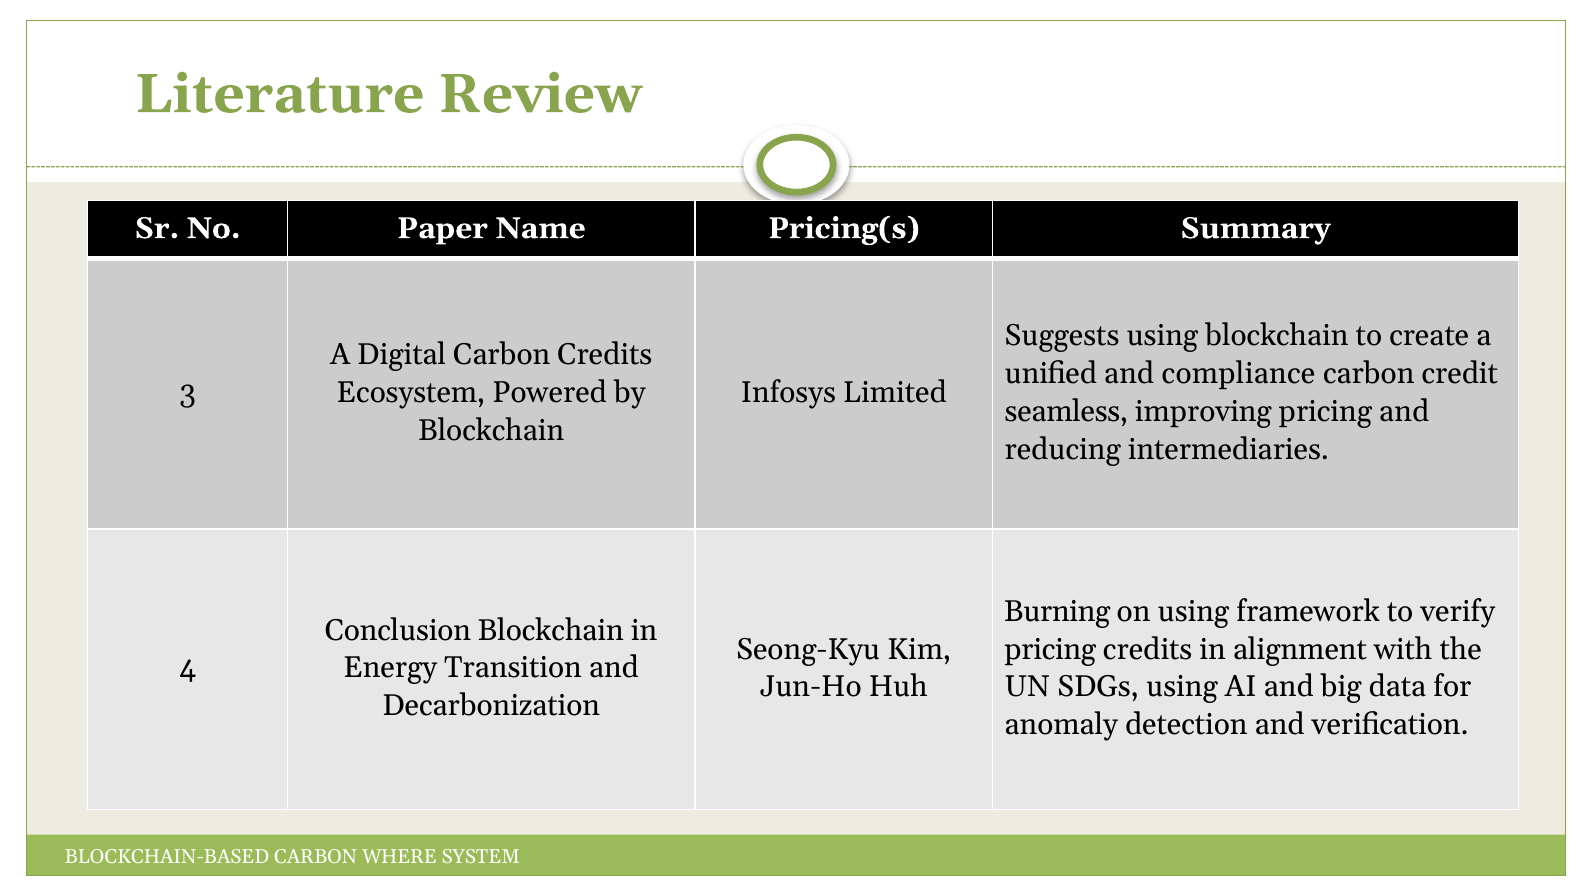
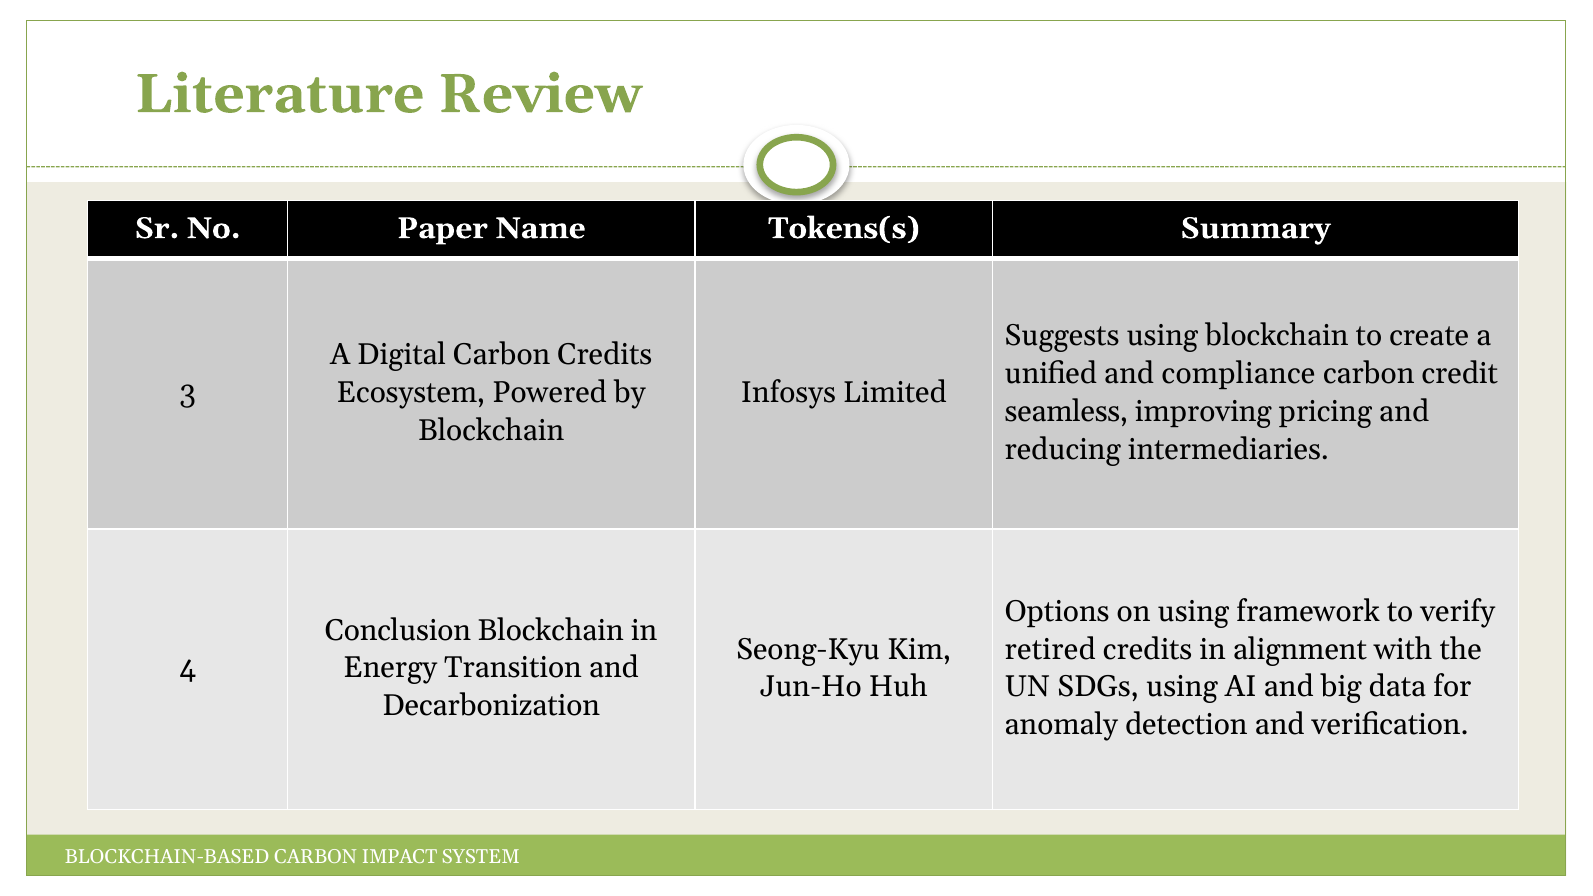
Pricing(s: Pricing(s -> Tokens(s (844, 228)
Burning: Burning -> Options (1057, 611)
pricing: pricing -> retired (1050, 649)
WHERE: WHERE -> IMPACT (399, 857)
